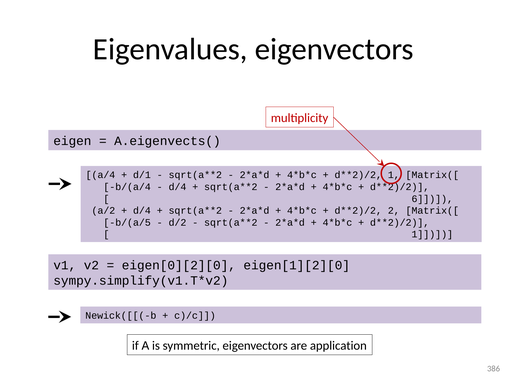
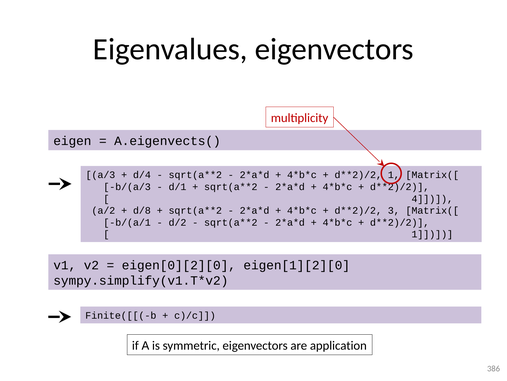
a/4: a/4 -> a/3 (100, 175)
d/1: d/1 -> d/4 (142, 175)
b/(a/4: b/(a/4 -> b/(a/3 (127, 187)
d/4: d/4 -> d/1 (177, 187)
6: 6 -> 4 (432, 198)
d/4: d/4 -> d/8 (142, 210)
2: 2 -> 3 (394, 210)
b/(a/5: b/(a/5 -> b/(a/1 (127, 222)
Newick([[(-b: Newick([[(-b -> Finite([[(-b (121, 315)
